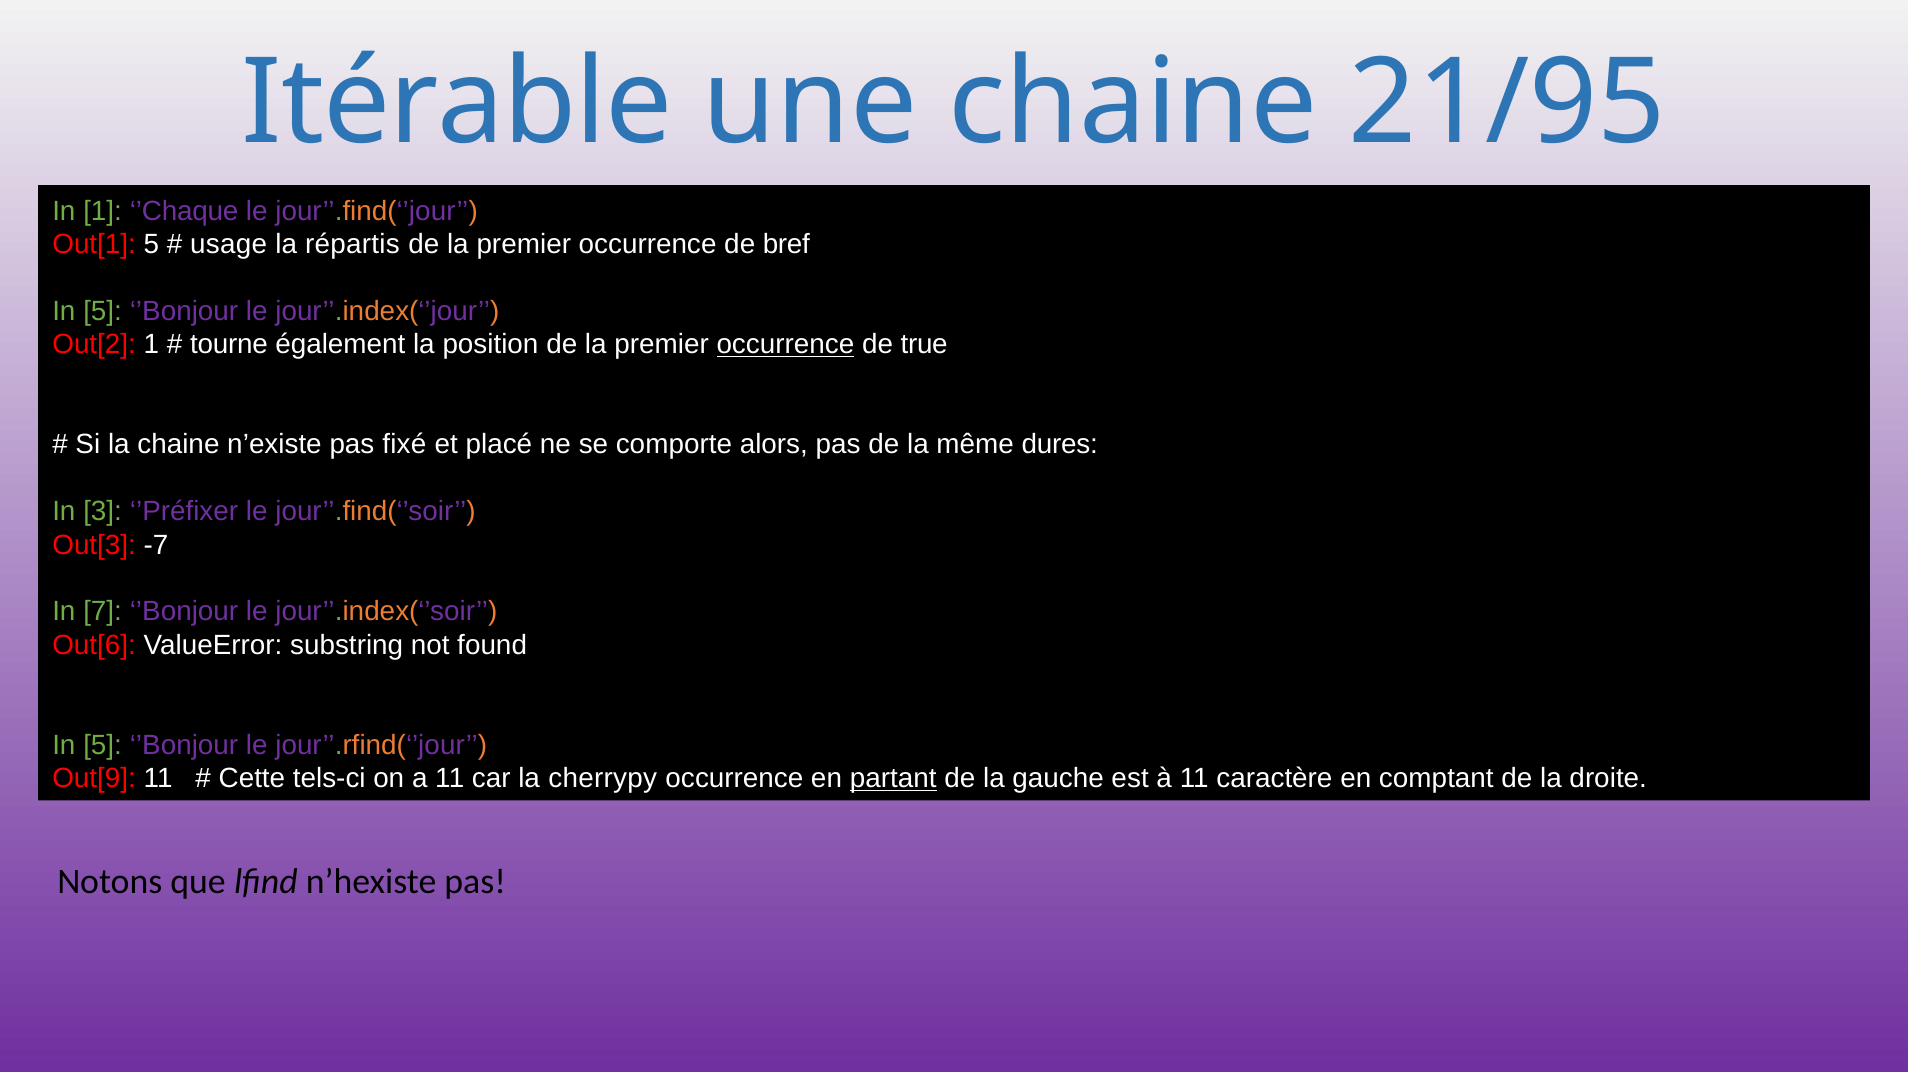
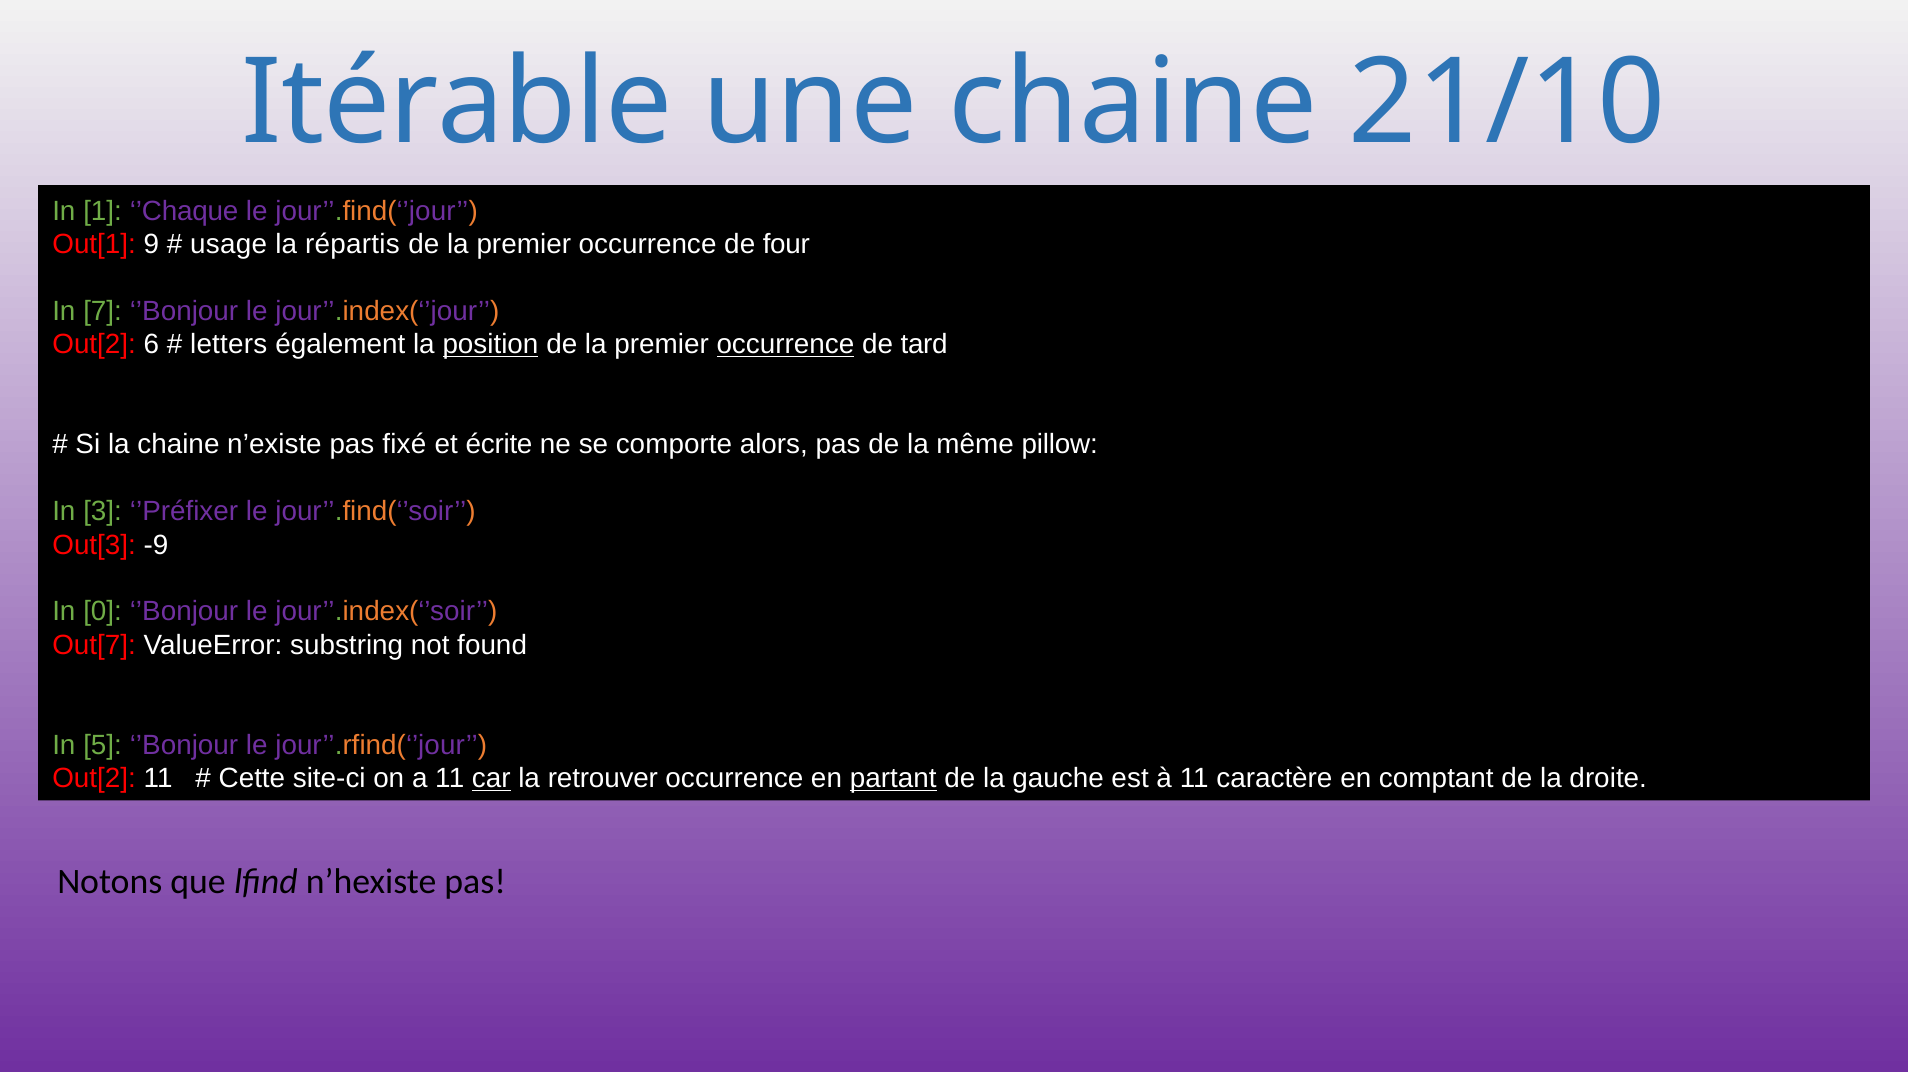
21/95: 21/95 -> 21/10 (1508, 103)
Out[1 5: 5 -> 9 (151, 244)
bref: bref -> four (786, 244)
5: 5 -> 7 (103, 311)
Out[2 1: 1 -> 6 (151, 345)
tourne: tourne -> letters (229, 345)
position underline: none -> present (490, 345)
true: true -> tard (924, 345)
placé: placé -> écrite (499, 445)
dures: dures -> pillow (1060, 445)
-7: -7 -> -9 (156, 545)
7: 7 -> 0 (103, 612)
Out[6: Out[6 -> Out[7 (94, 645)
Out[9: Out[9 -> Out[2 (94, 779)
tels-ci: tels-ci -> site-ci (329, 779)
car underline: none -> present (491, 779)
cherrypy: cherrypy -> retrouver (603, 779)
